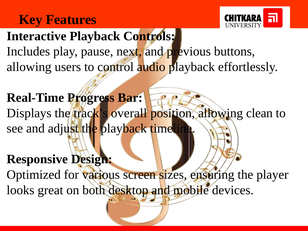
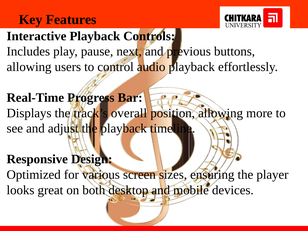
clean: clean -> more (259, 113)
